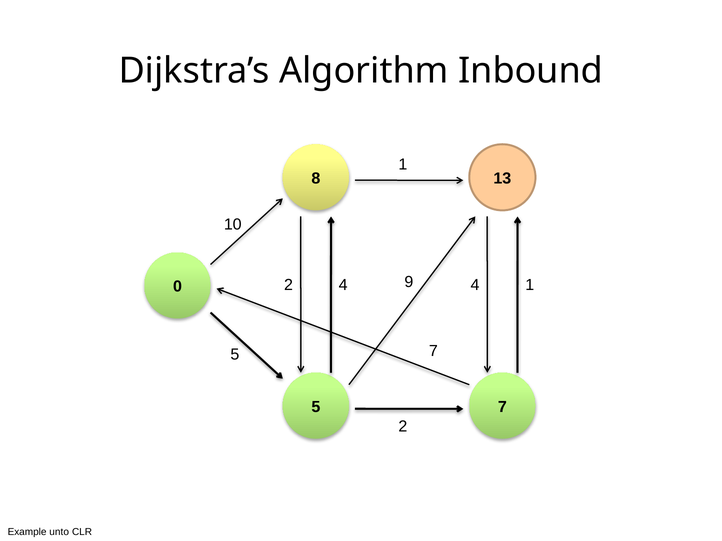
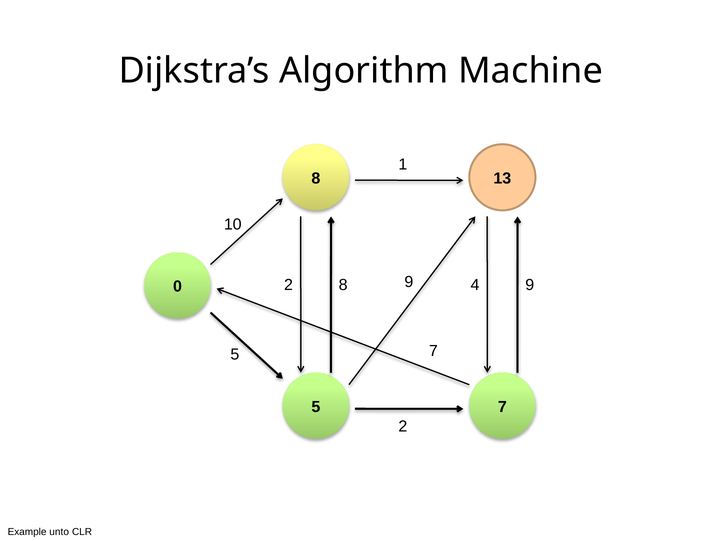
Inbound: Inbound -> Machine (531, 71)
2 4: 4 -> 8 (343, 285)
4 1: 1 -> 9 (530, 285)
